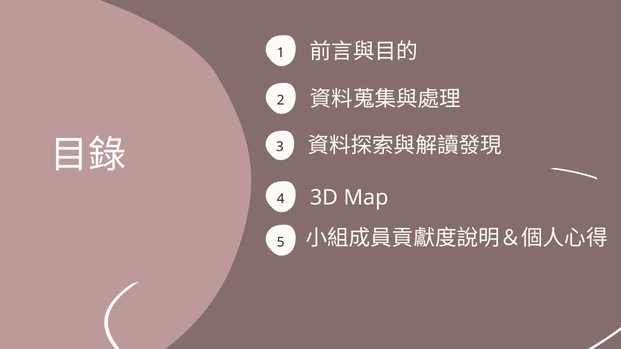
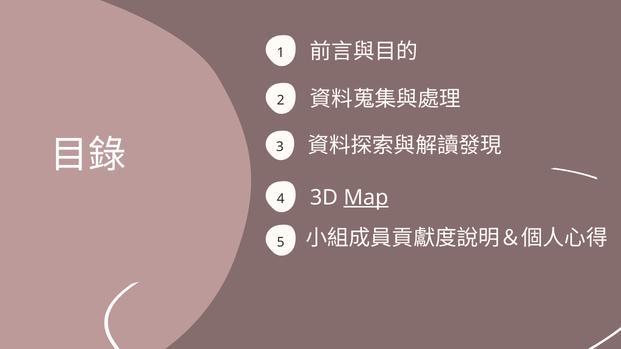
Map underline: none -> present (366, 198)
